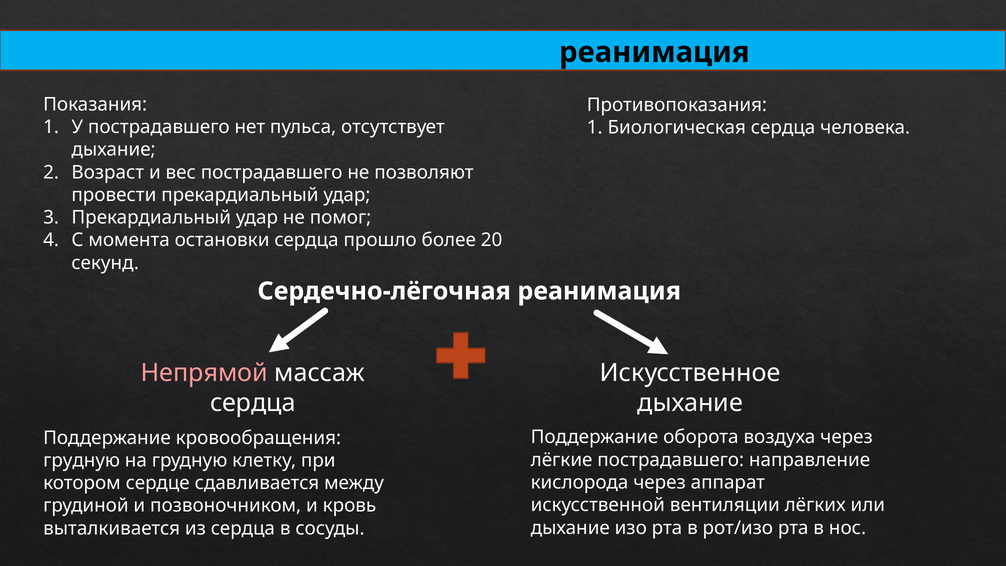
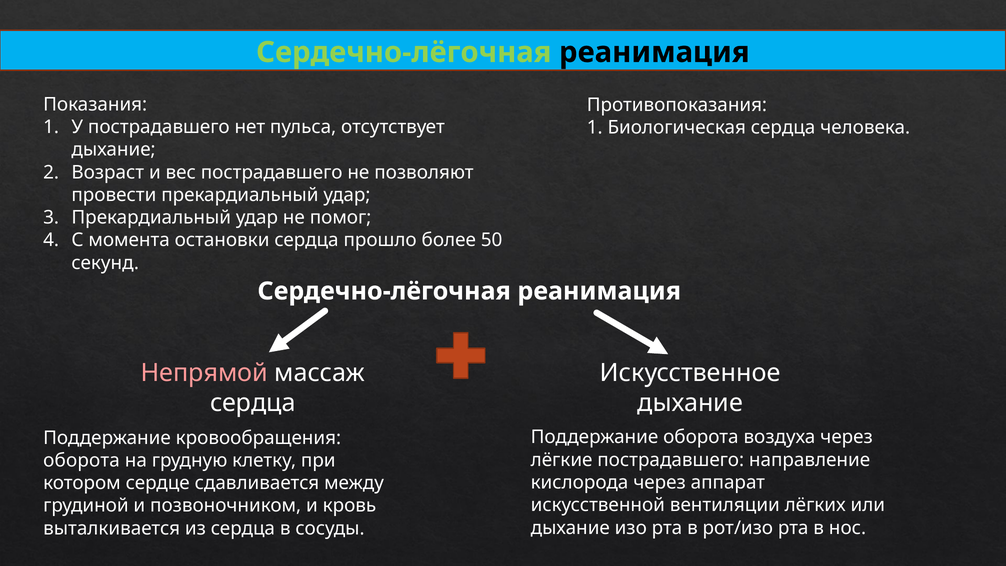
Сердечно-лёгочная colour: light blue -> light green (404, 52)
20: 20 -> 50 (492, 240)
грудную: грудную -> оборота (82, 460)
